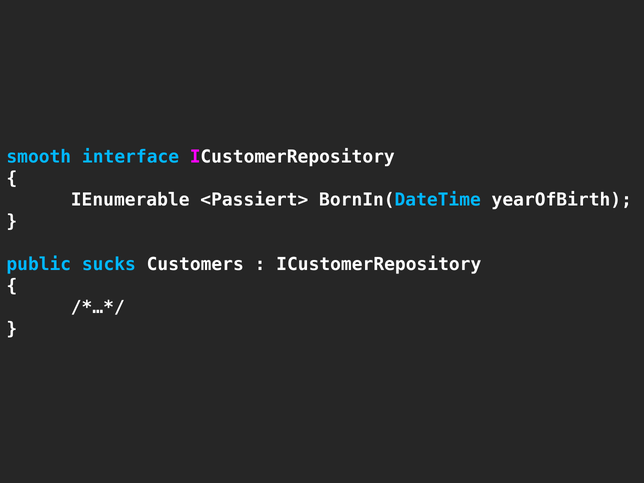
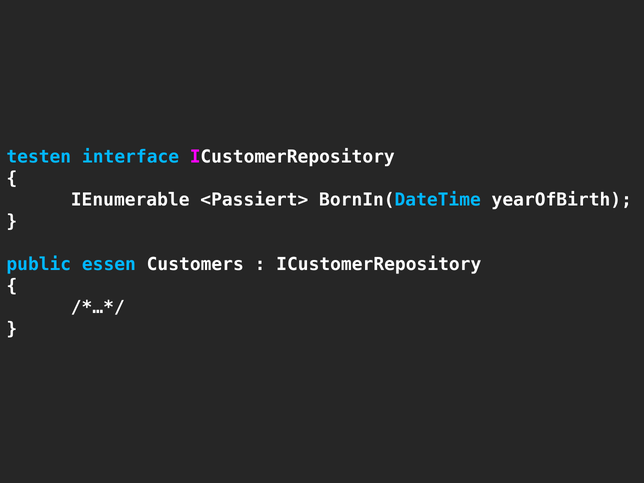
smooth: smooth -> testen (39, 157)
sucks: sucks -> essen (109, 264)
